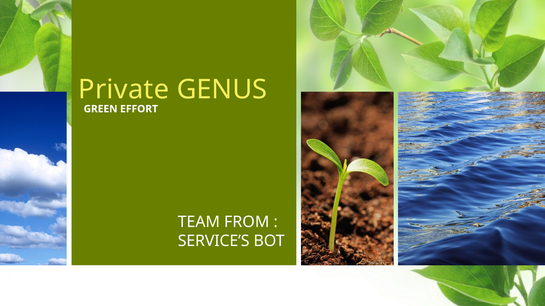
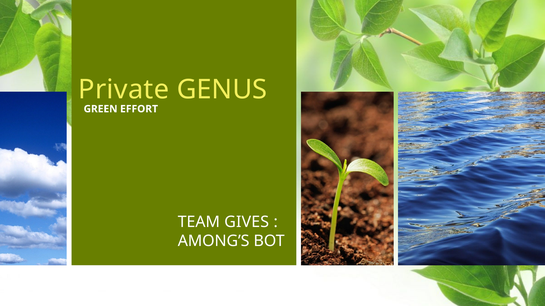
FROM: FROM -> GIVES (247, 222)
SERVICE’S: SERVICE’S -> AMONG’S (214, 242)
